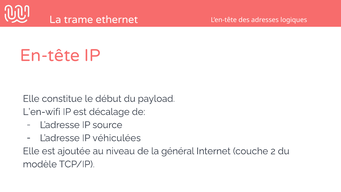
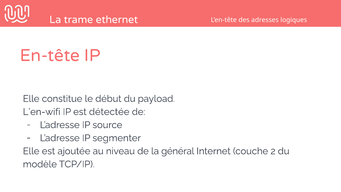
décalage: décalage -> détectée (109, 112)
véhiculées: véhiculées -> segmenter (117, 138)
